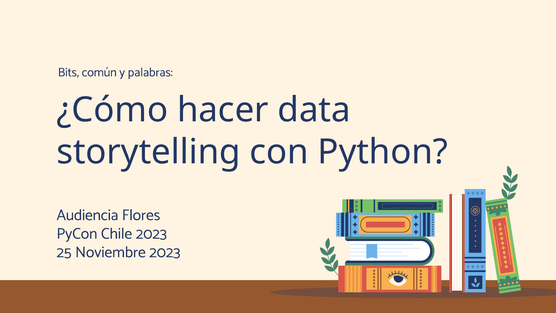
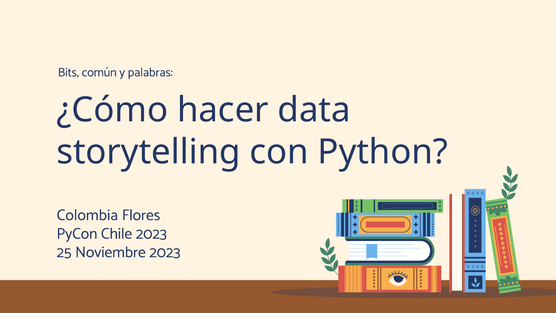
Audiencia: Audiencia -> Colombia (87, 215)
